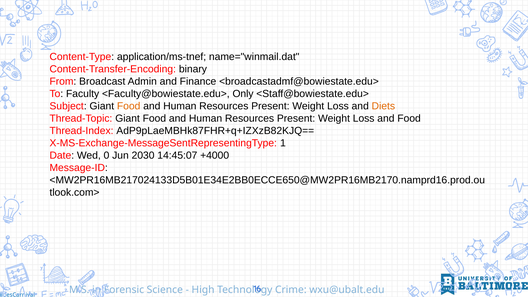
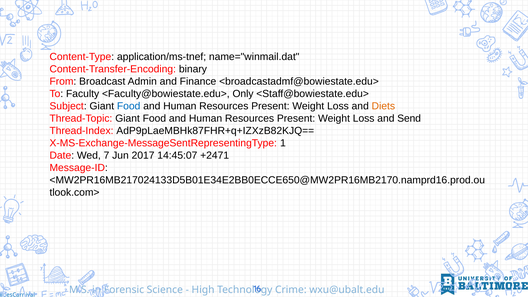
Food colour: orange -> blue (129, 106)
and Food: Food -> Send (409, 118)
0: 0 -> 7 (106, 155)
2030: 2030 -> 2017 (143, 155)
+4000: +4000 -> +2471 (215, 155)
